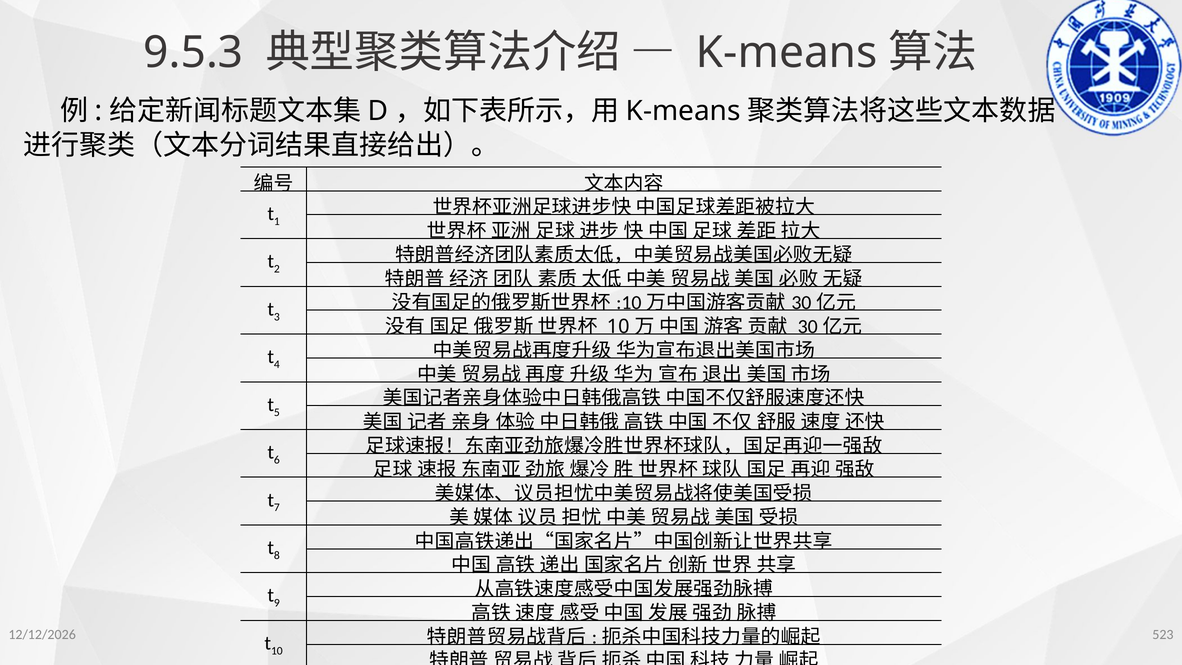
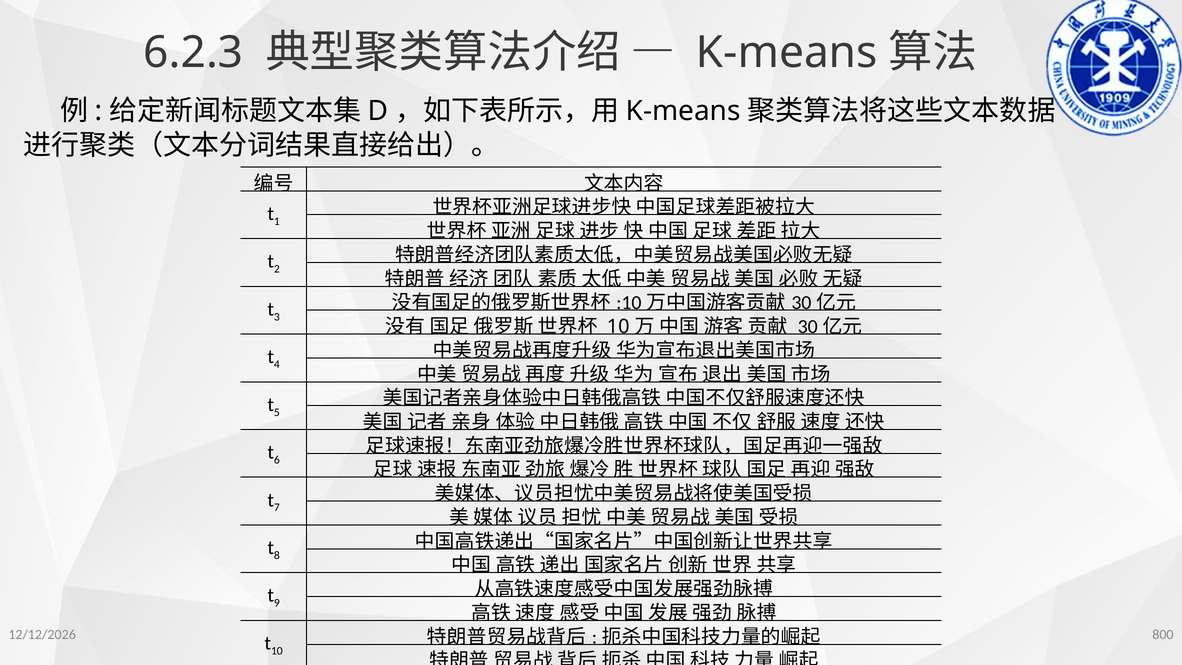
9.5.3: 9.5.3 -> 6.2.3 (193, 52)
523: 523 -> 800 (1163, 635)
